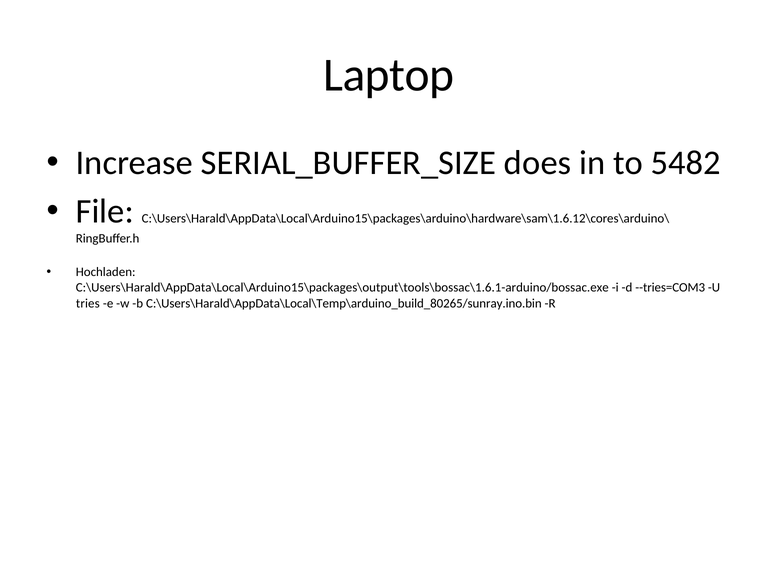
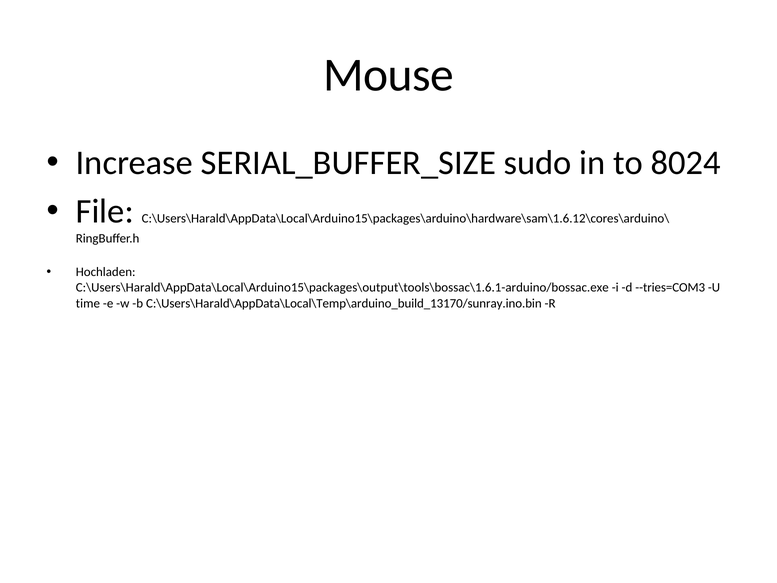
Laptop: Laptop -> Mouse (389, 75)
does: does -> sudo (538, 163)
5482: 5482 -> 8024 (686, 163)
tries: tries -> time (88, 303)
C:\Users\Harald\AppData\Local\Temp\arduino_build_80265/sunray.ino.bin: C:\Users\Harald\AppData\Local\Temp\arduino_build_80265/sunray.ino.bin -> C:\Users\Harald\AppData\Local\Temp\arduino_build_13170/sunray.ino.bin (344, 303)
